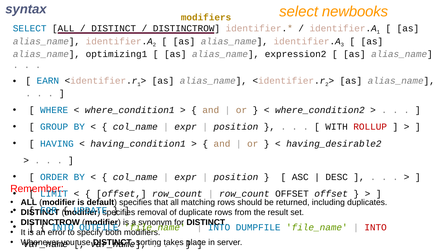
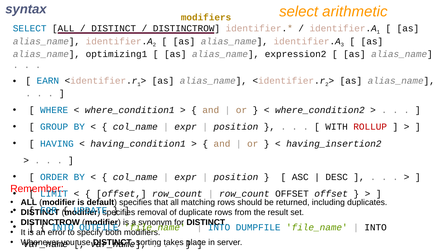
newbooks: newbooks -> arithmetic (355, 12)
having_desirable2: having_desirable2 -> having_insertion2 (334, 144)
INTO colour: red -> black (376, 228)
